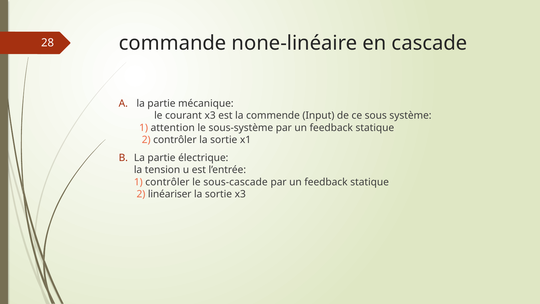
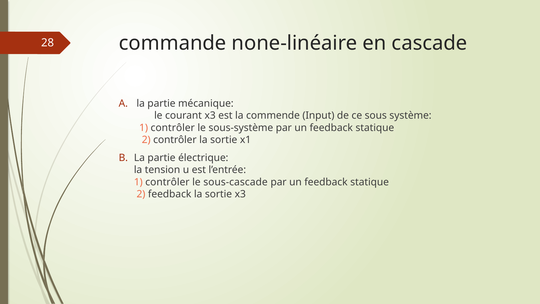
attention: attention -> contrôler (173, 128)
2 linéariser: linéariser -> feedback (170, 194)
